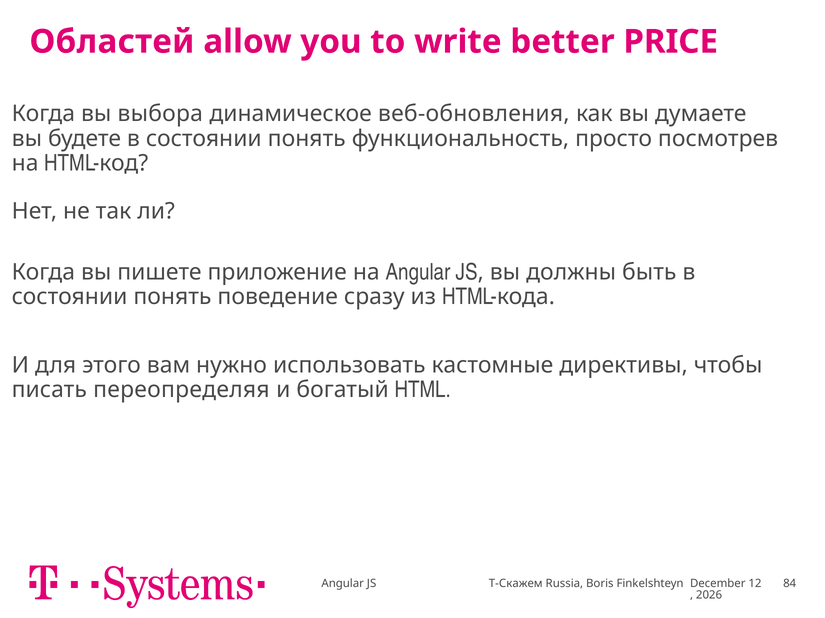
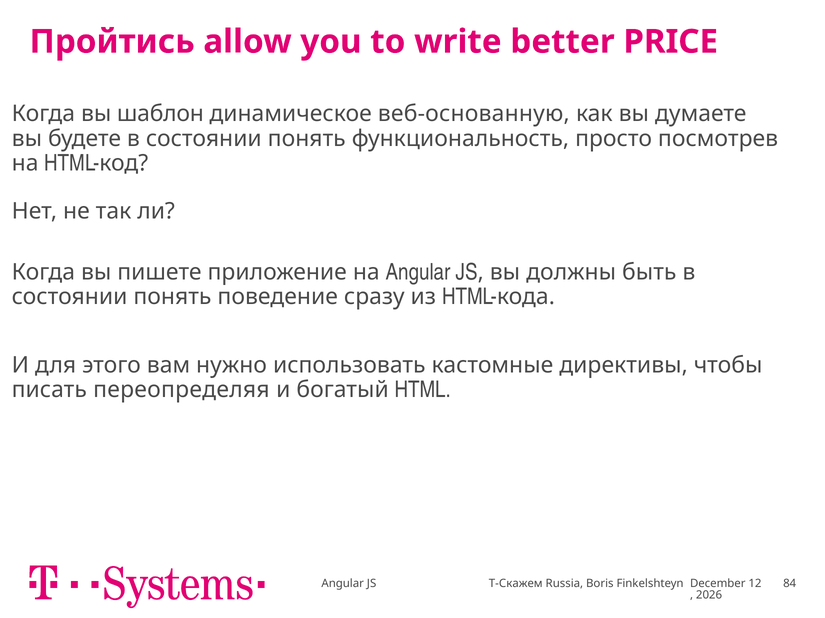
Областей: Областей -> Пройтись (112, 42)
выбора: выбора -> шаблон (160, 114)
веб-обновления: веб-обновления -> веб-основанную (474, 114)
